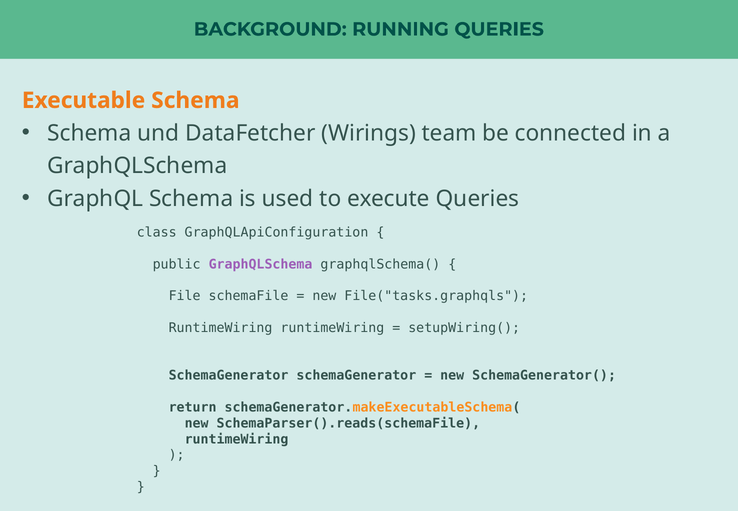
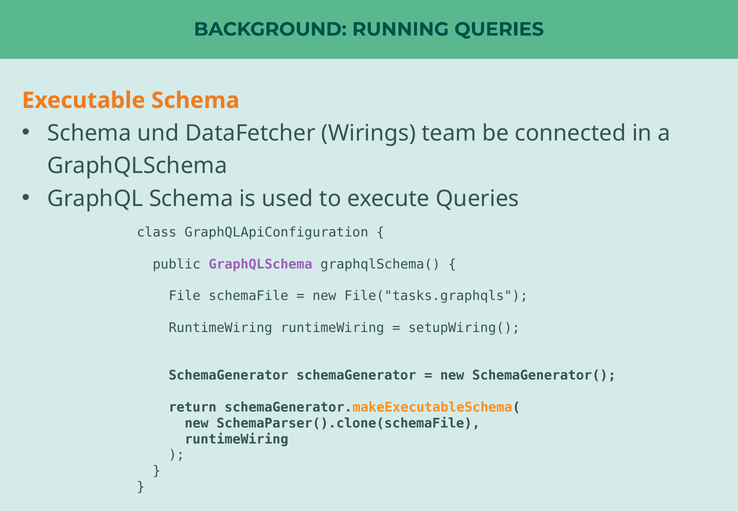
SchemaParser().reads(schemaFile: SchemaParser().reads(schemaFile -> SchemaParser().clone(schemaFile (348, 423)
